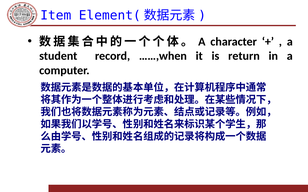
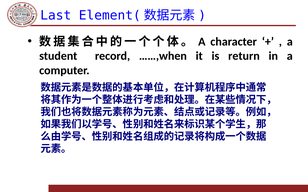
Item: Item -> Last (56, 15)
